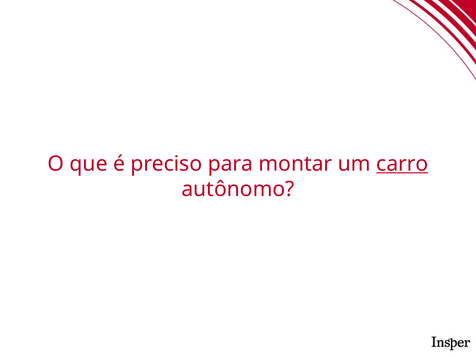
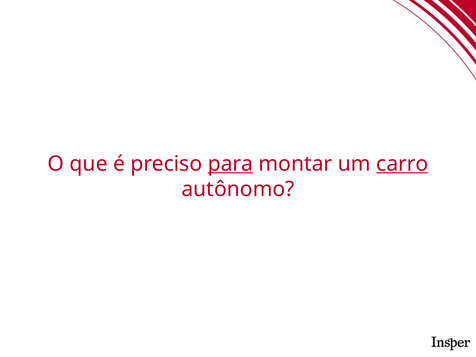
para underline: none -> present (230, 164)
